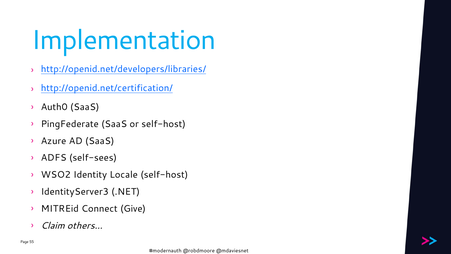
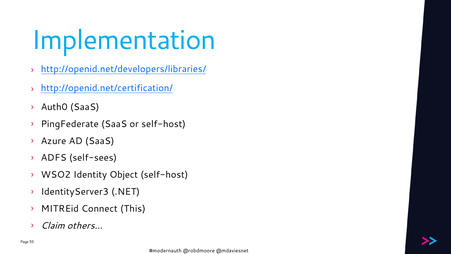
Locale: Locale -> Object (124, 175)
Give: Give -> This (133, 208)
